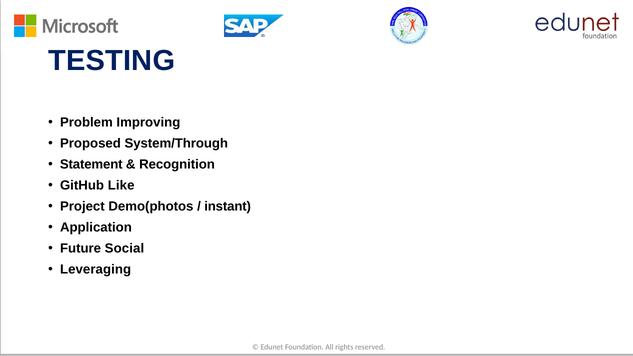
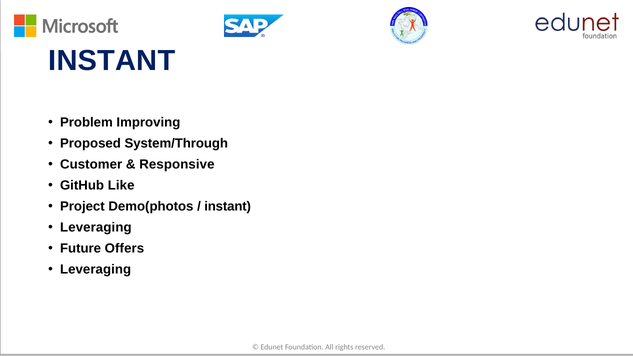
TESTING: TESTING -> INSTANT (112, 61)
Statement: Statement -> Customer (91, 164)
Recognition: Recognition -> Responsive (177, 164)
Application: Application -> Leveraging (96, 227)
Social: Social -> Offers (124, 248)
